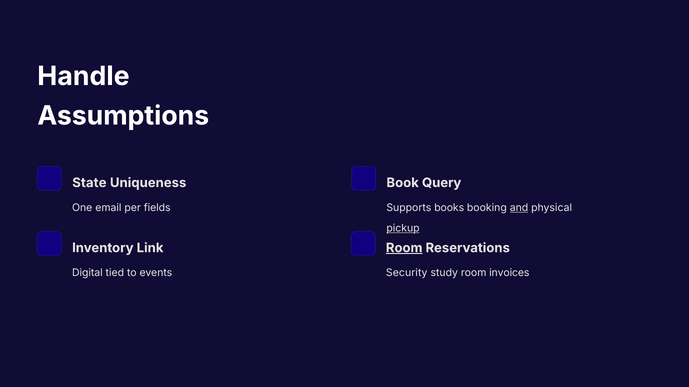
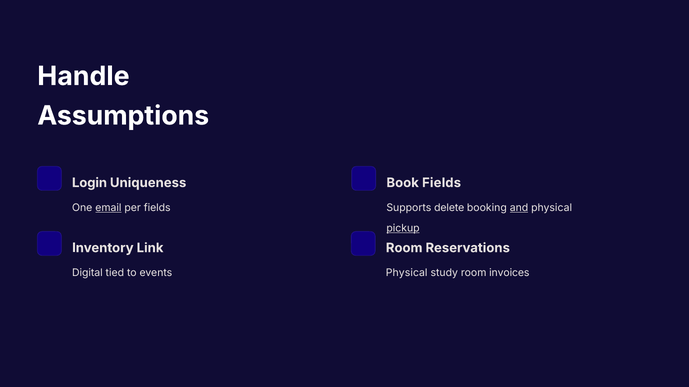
State: State -> Login (89, 183)
Book Query: Query -> Fields (442, 183)
email underline: none -> present (108, 208)
books: books -> delete (449, 208)
Room underline: present -> none (404, 248)
Security: Security -> Physical (407, 273)
